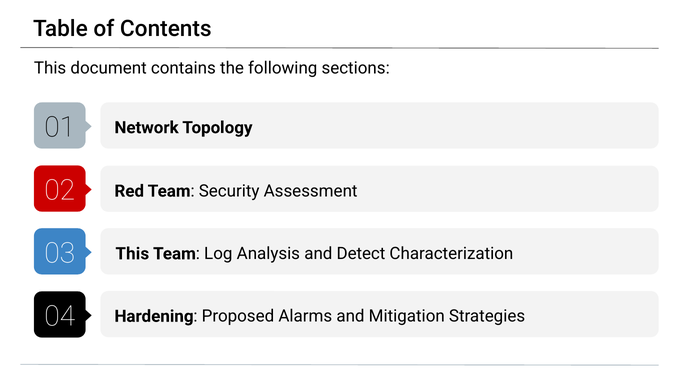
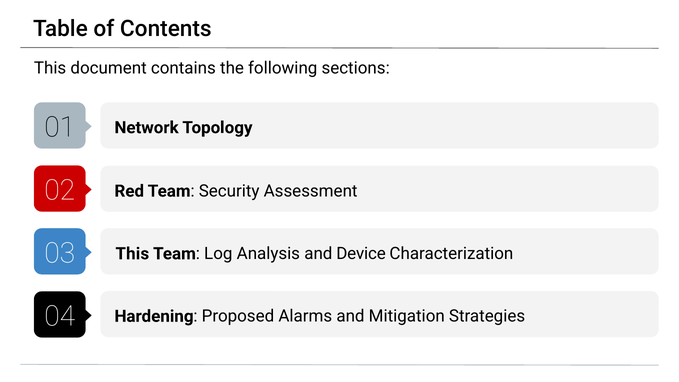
Detect: Detect -> Device (361, 254)
